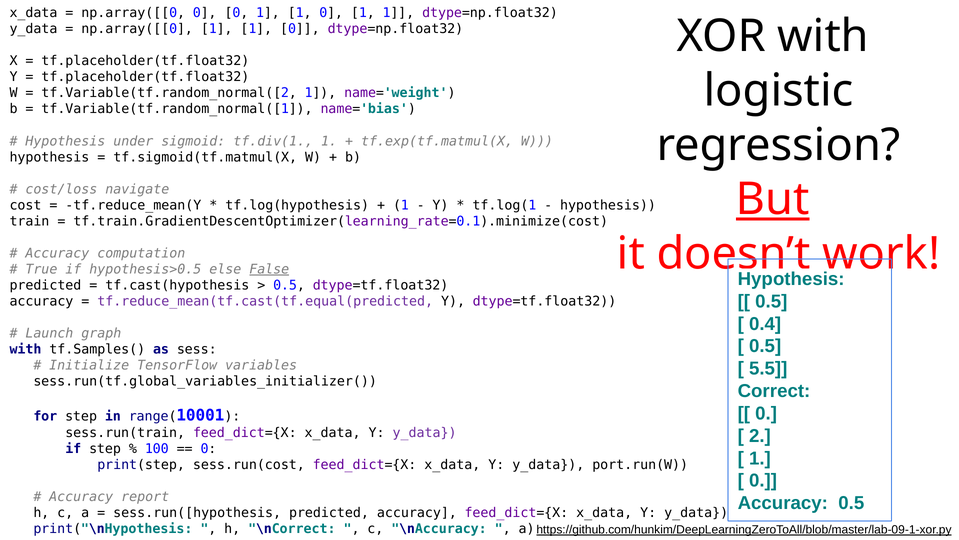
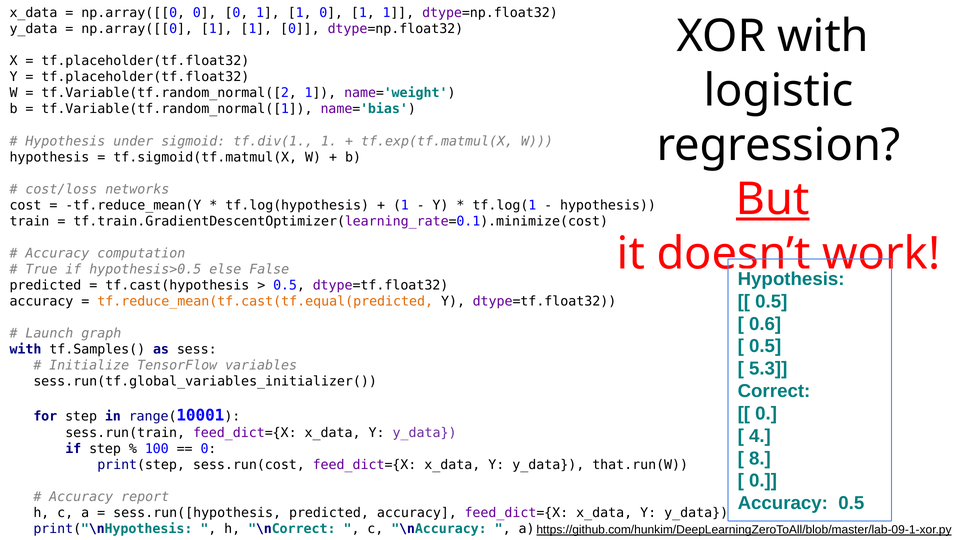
navigate: navigate -> networks (137, 189)
False underline: present -> none (269, 269)
tf.reduce_mean(tf.cast(tf.equal(predicted colour: purple -> orange (265, 301)
0.4: 0.4 -> 0.6 (765, 324)
5.5: 5.5 -> 5.3 (768, 368)
2: 2 -> 4 (760, 436)
1: 1 -> 8 (760, 458)
port.run(W: port.run(W -> that.run(W (640, 464)
